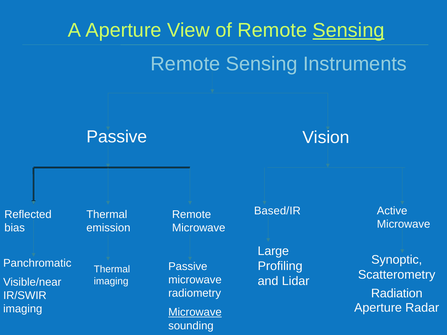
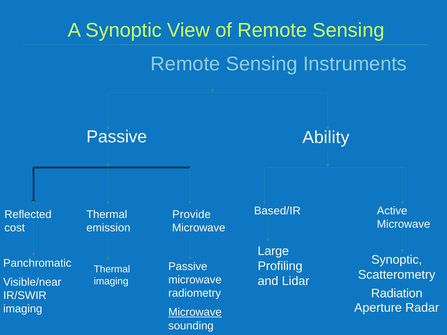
A Aperture: Aperture -> Synoptic (124, 30)
Sensing underline: present -> none (349, 30)
Vision: Vision -> Ability (326, 137)
Remote: Remote -> Provide (191, 215)
bias: bias -> cost (15, 228)
